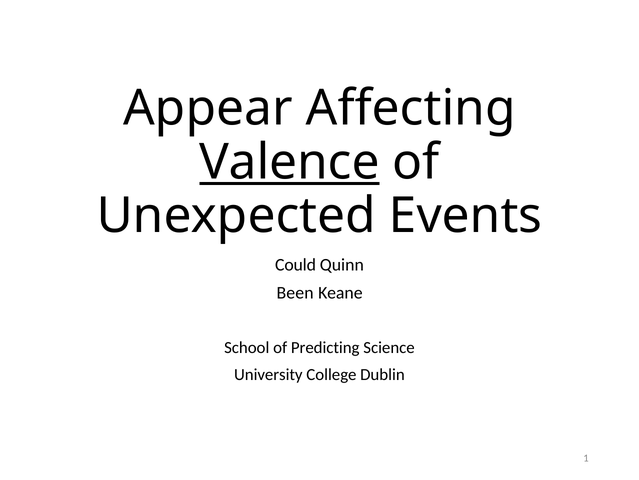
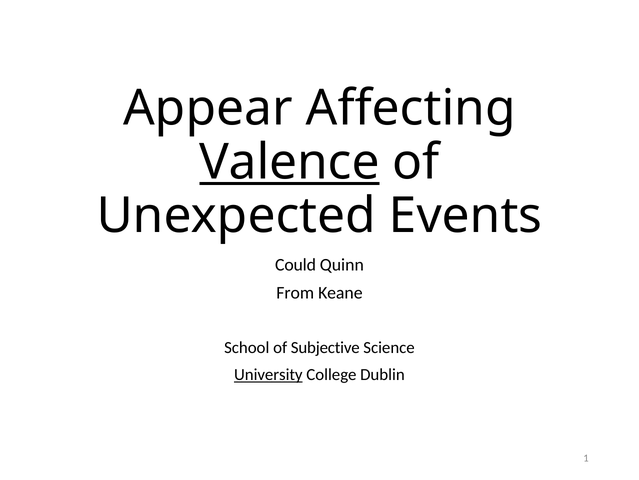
Been: Been -> From (295, 292)
Predicting: Predicting -> Subjective (325, 347)
University underline: none -> present (268, 374)
